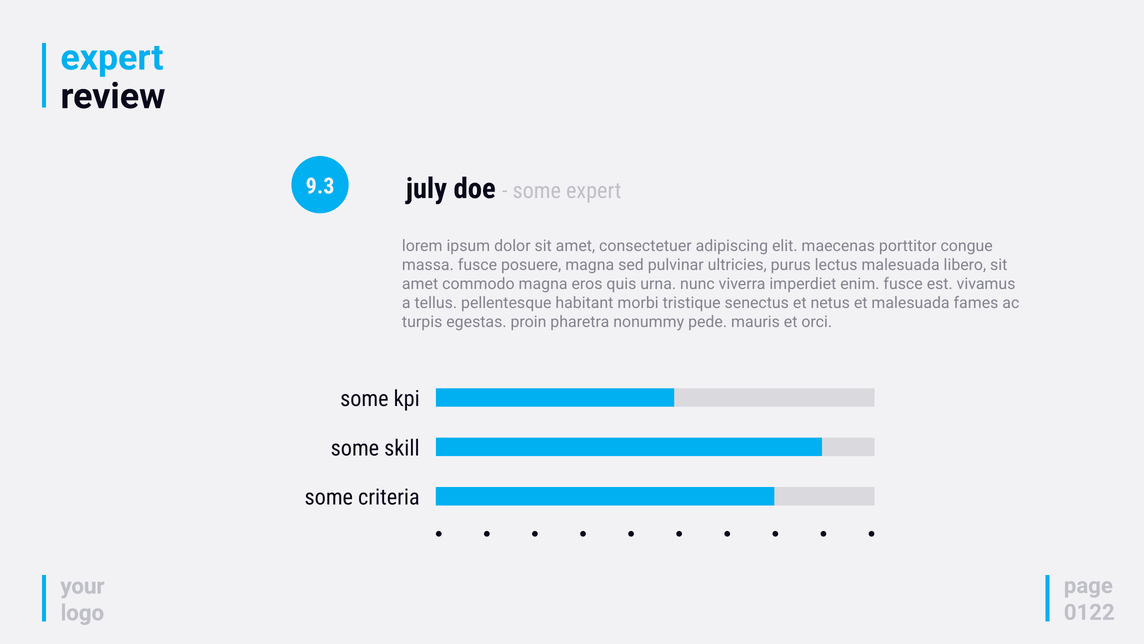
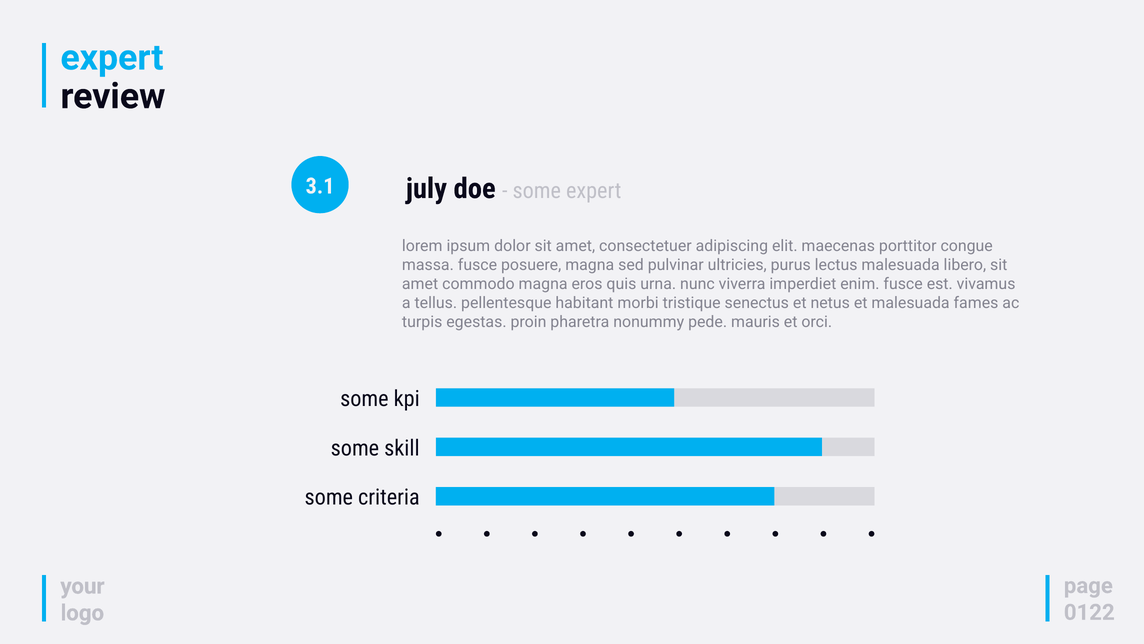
9.3: 9.3 -> 3.1 (320, 186)
